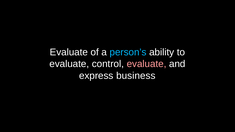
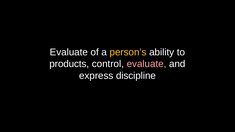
person’s colour: light blue -> yellow (128, 52)
evaluate: evaluate -> products (69, 64)
business: business -> discipline (136, 76)
